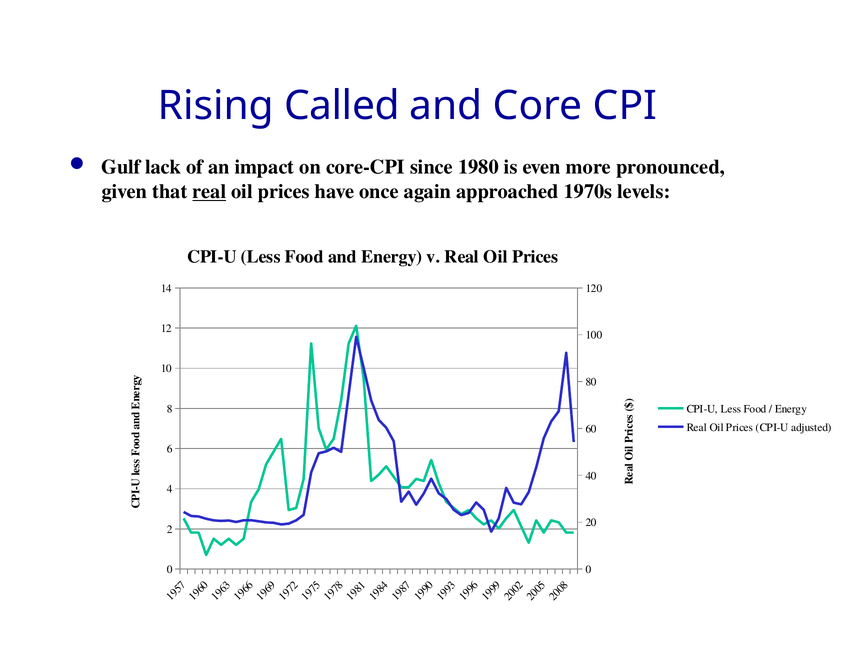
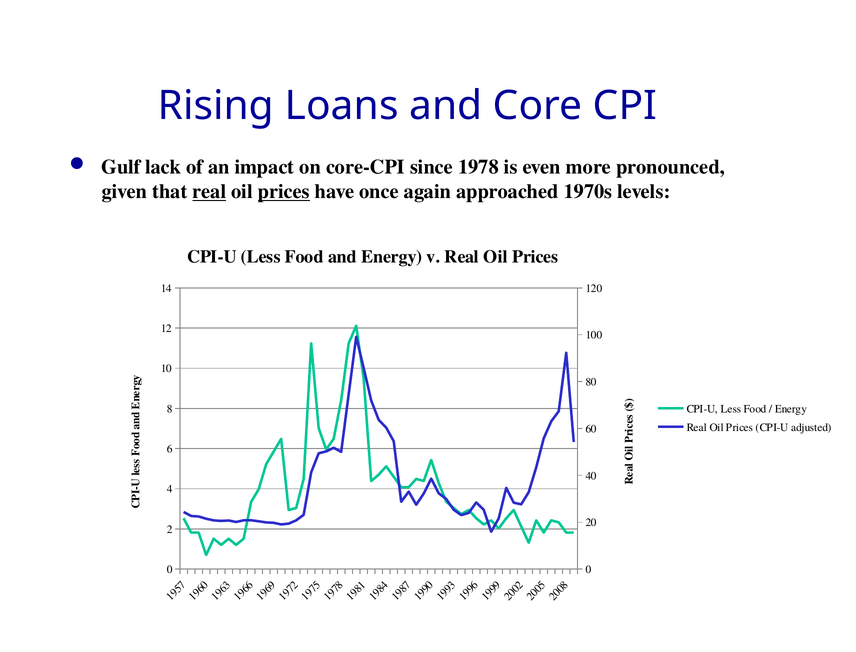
Called: Called -> Loans (342, 106)
1980: 1980 -> 1978 (478, 167)
prices underline: none -> present (284, 192)
